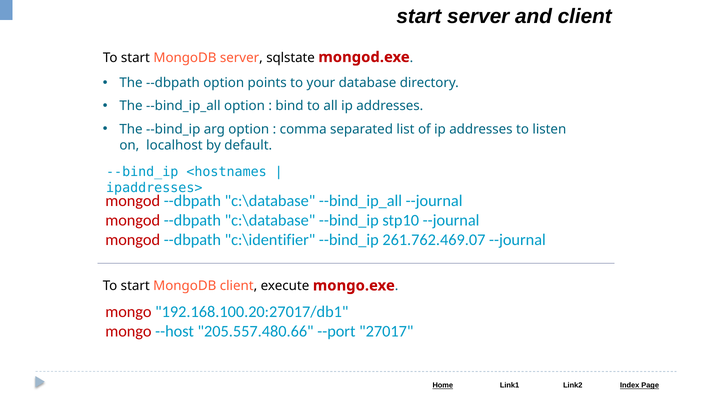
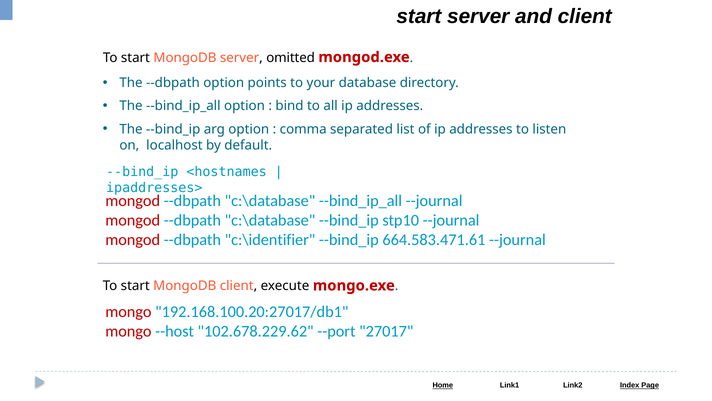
sqlstate: sqlstate -> omitted (291, 58)
261.762.469.07: 261.762.469.07 -> 664.583.471.61 (434, 240)
205.557.480.66: 205.557.480.66 -> 102.678.229.62 (256, 331)
